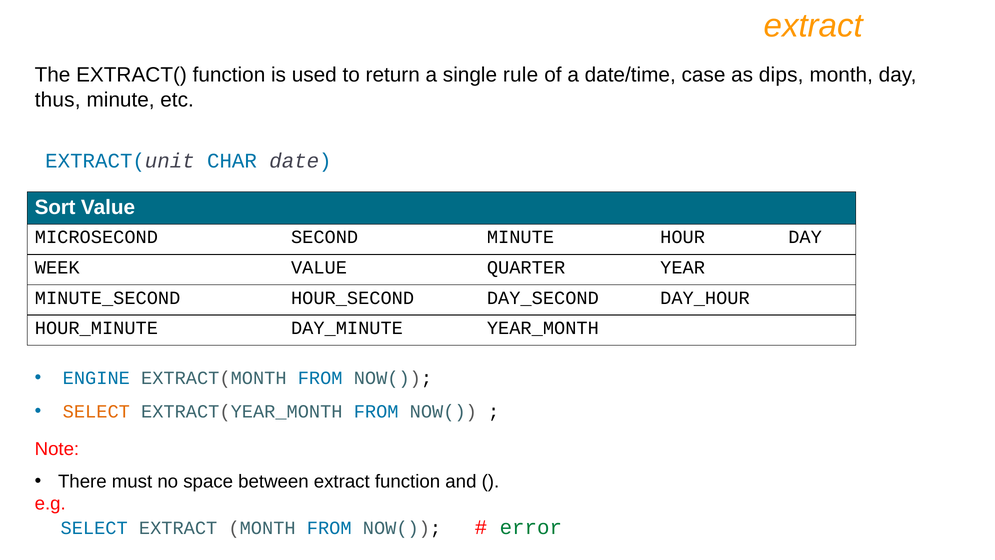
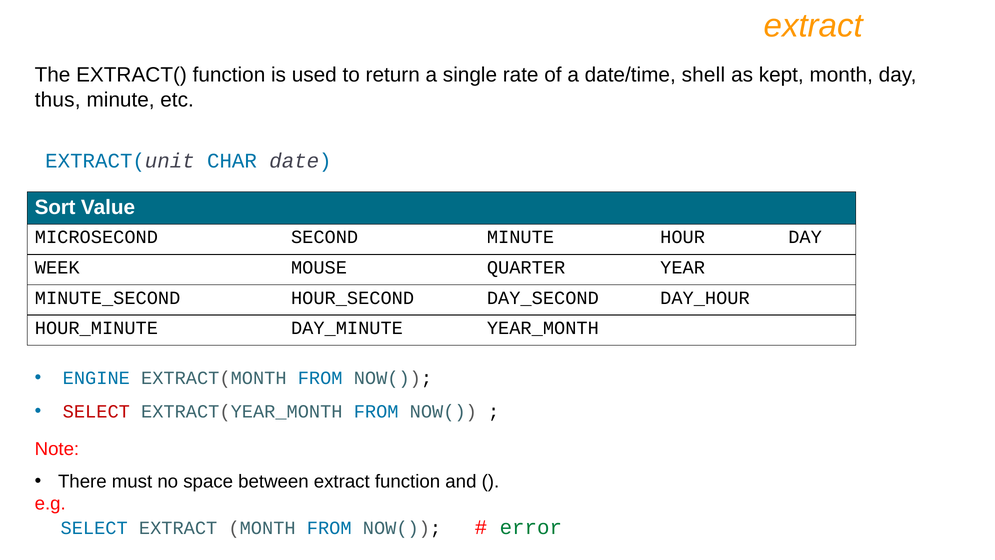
rule: rule -> rate (521, 75)
case: case -> shell (703, 75)
dips: dips -> kept (781, 75)
WEEK VALUE: VALUE -> MOUSE (319, 267)
SELECT colour: orange -> red (96, 411)
